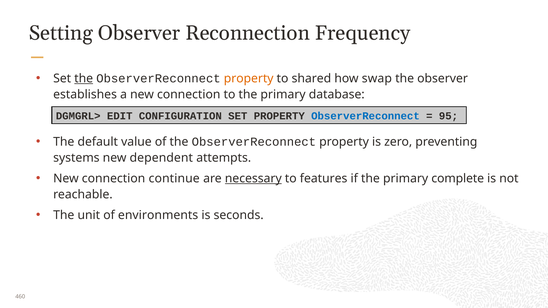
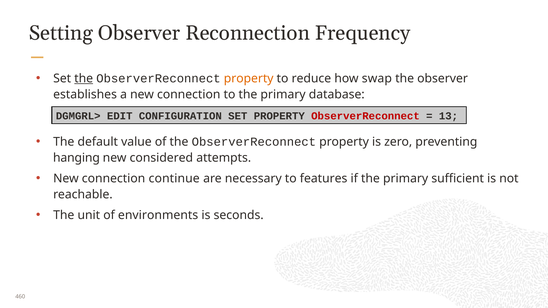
shared: shared -> reduce (311, 78)
ObserverReconnect colour: blue -> red (365, 116)
95: 95 -> 13 (448, 116)
systems: systems -> hanging (76, 158)
dependent: dependent -> considered (161, 158)
necessary underline: present -> none (253, 179)
complete: complete -> sufficient (458, 179)
